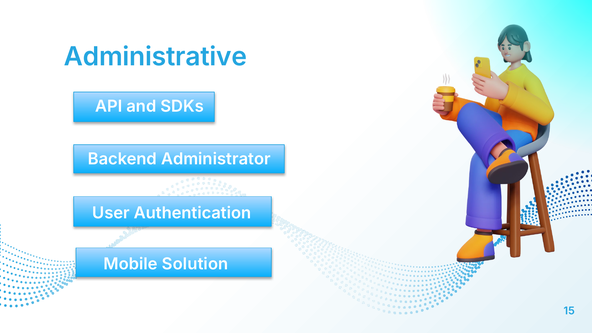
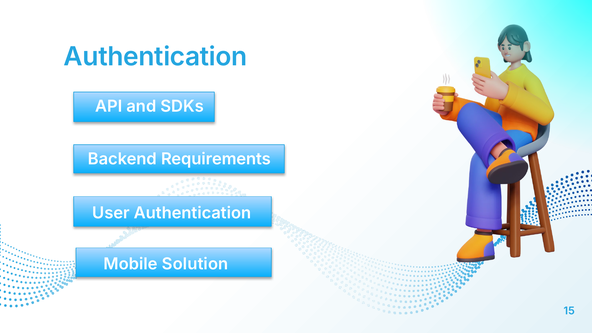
Administrative: Administrative -> Authentication (155, 57)
Administrator: Administrator -> Requirements (216, 159)
